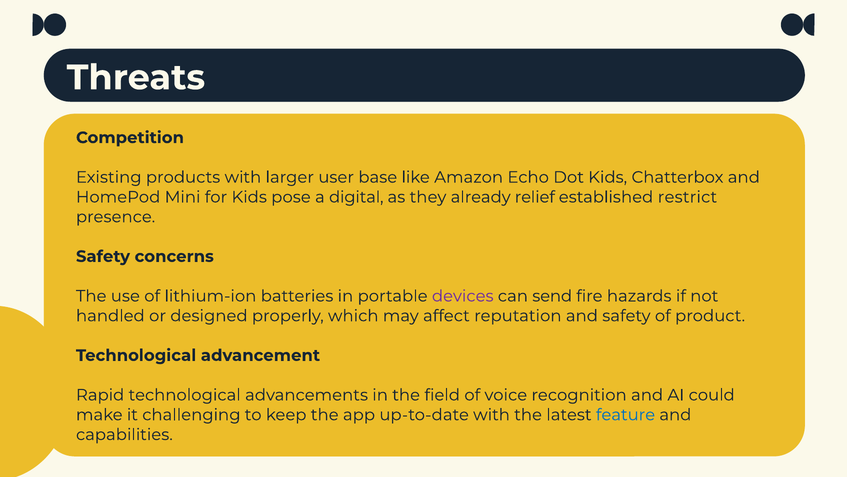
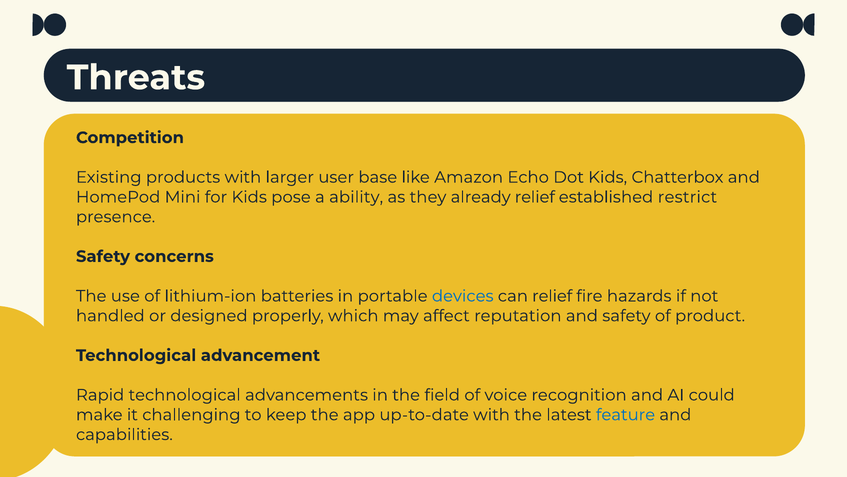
digital: digital -> ability (356, 197)
devices colour: purple -> blue (463, 296)
can send: send -> relief (552, 296)
